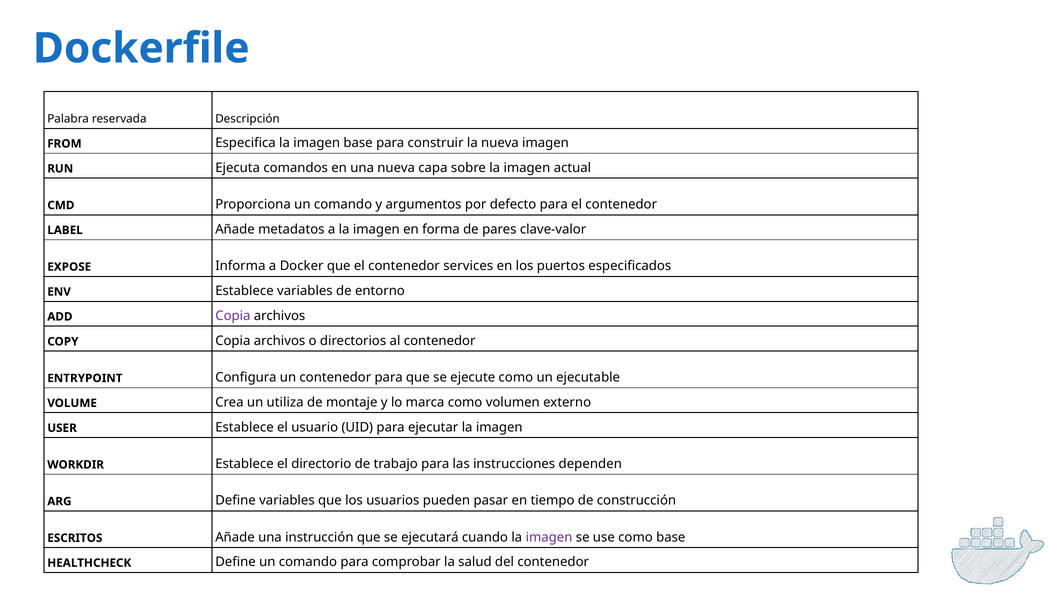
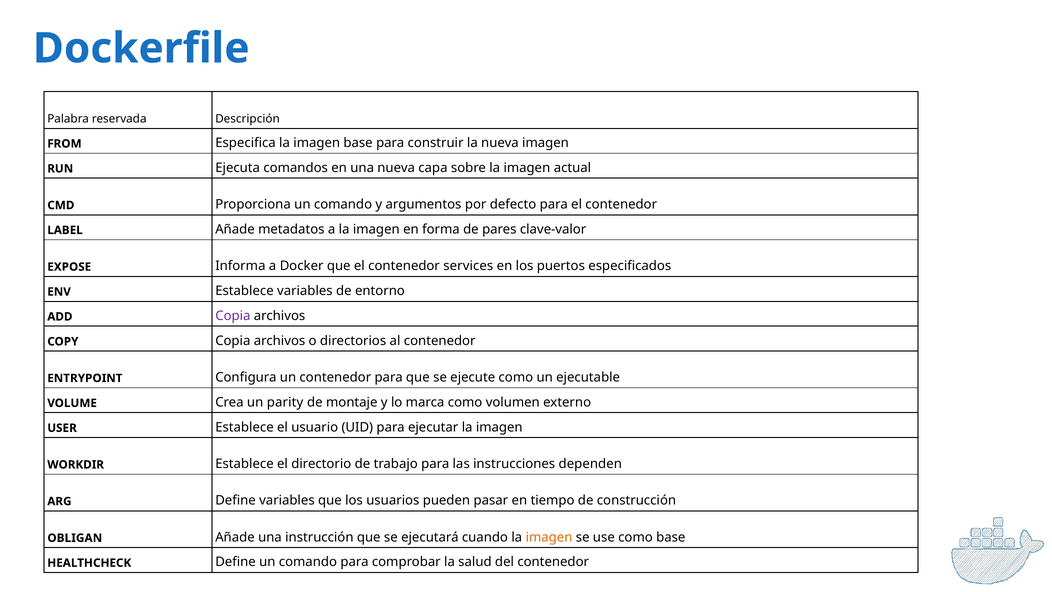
utiliza: utiliza -> parity (285, 402)
ESCRITOS: ESCRITOS -> OBLIGAN (75, 538)
imagen colour: purple -> orange (549, 537)
